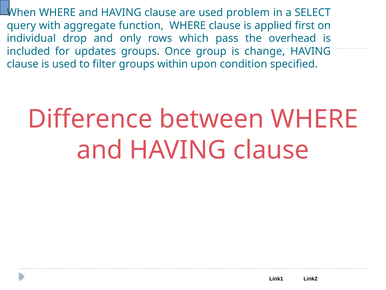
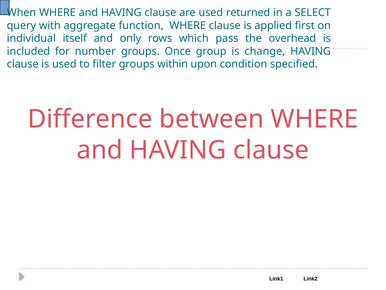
problem: problem -> returned (248, 13)
drop: drop -> itself (75, 38)
updates: updates -> number (95, 51)
